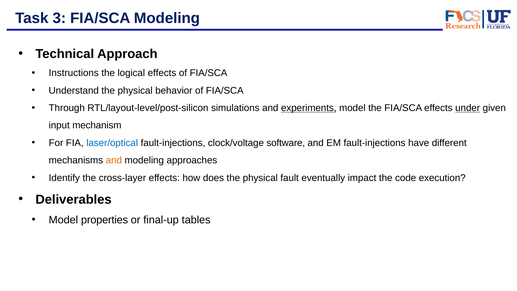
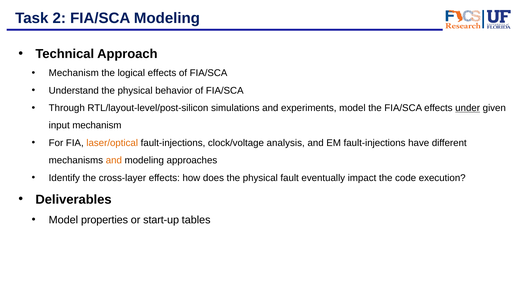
3: 3 -> 2 (59, 18)
Instructions: Instructions -> Mechanism (74, 73)
experiments underline: present -> none (309, 108)
laser/optical colour: blue -> orange (112, 143)
software: software -> analysis (286, 143)
final-up: final-up -> start-up (161, 220)
